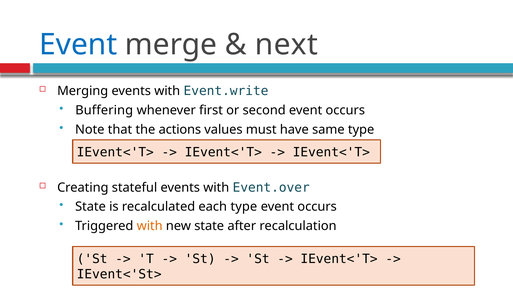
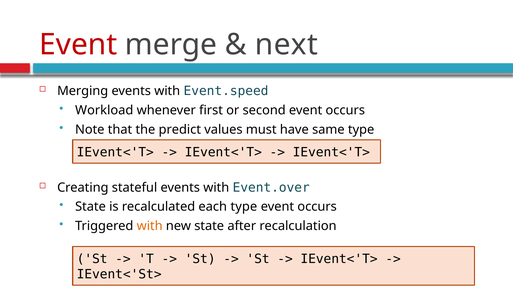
Event colour: blue -> red (78, 45)
Event.write: Event.write -> Event.speed (226, 91)
Buffering: Buffering -> Workload (104, 111)
actions: actions -> predict (180, 130)
